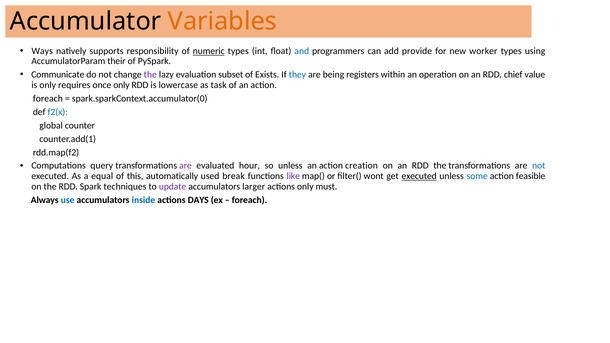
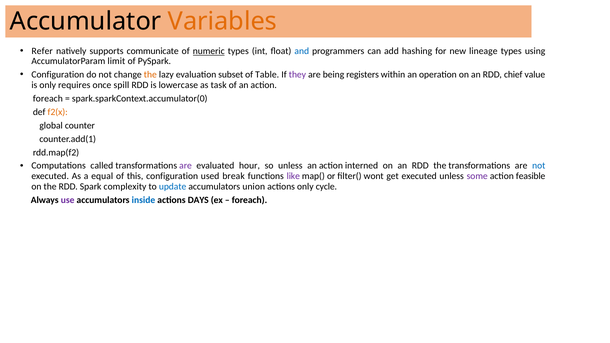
Ways: Ways -> Refer (42, 51)
responsibility: responsibility -> communicate (153, 51)
provide: provide -> hashing (417, 51)
worker: worker -> lineage (483, 51)
their: their -> limit (116, 61)
Communicate: Communicate -> Configuration (58, 75)
the colour: purple -> orange (150, 75)
Exists: Exists -> Table (267, 75)
they colour: blue -> purple (297, 75)
once only: only -> spill (121, 85)
f2(x colour: blue -> orange (58, 112)
query: query -> called (102, 166)
creation: creation -> interned (362, 166)
this automatically: automatically -> configuration (172, 176)
executed underline: present -> none (419, 176)
some colour: blue -> purple (477, 176)
techniques: techniques -> complexity (125, 187)
update colour: purple -> blue (173, 187)
larger: larger -> union (254, 187)
must: must -> cycle (326, 187)
use colour: blue -> purple (68, 200)
